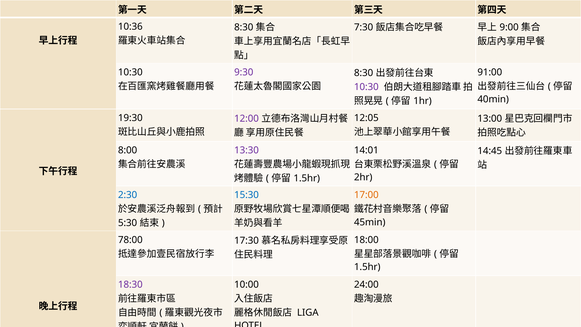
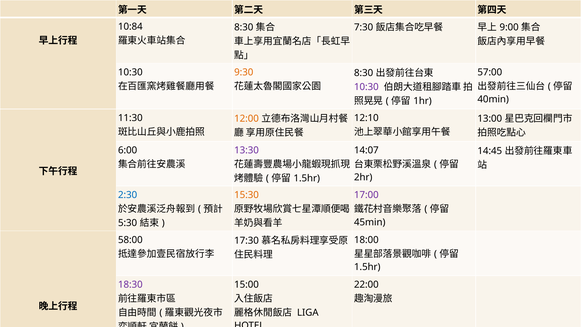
10:36: 10:36 -> 10:84 (130, 27)
9:30 colour: purple -> orange (244, 72)
91:00: 91:00 -> 57:00 (490, 72)
19:30: 19:30 -> 11:30 (130, 118)
12:05: 12:05 -> 12:10 (366, 118)
12:00 colour: purple -> orange (247, 119)
8:00: 8:00 -> 6:00 (128, 150)
14:01: 14:01 -> 14:07 (366, 150)
15:30 colour: blue -> orange (247, 195)
17:00 colour: orange -> purple (366, 195)
78:00: 78:00 -> 58:00 (130, 240)
10:00: 10:00 -> 15:00 (247, 284)
24:00: 24:00 -> 22:00 (366, 284)
